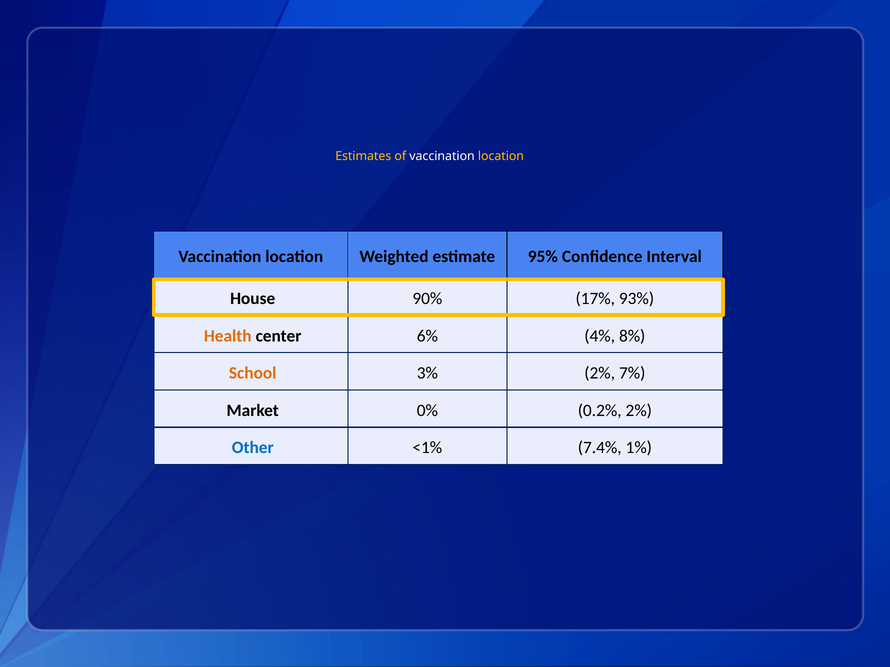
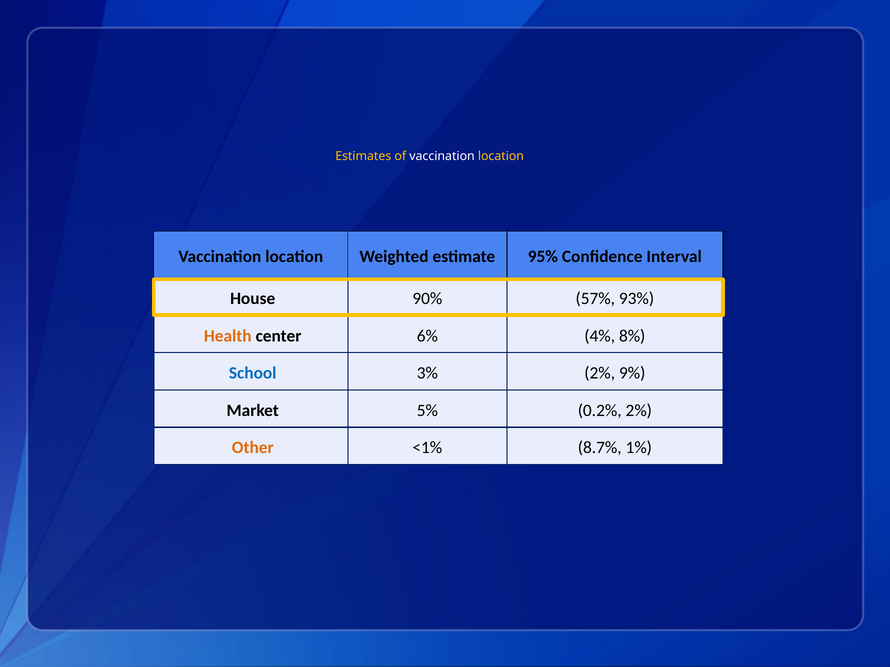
17%: 17% -> 57% (595, 299)
School colour: orange -> blue (253, 373)
7%: 7% -> 9% (632, 373)
0%: 0% -> 5% (427, 411)
Other colour: blue -> orange (253, 448)
7.4%: 7.4% -> 8.7% (600, 448)
